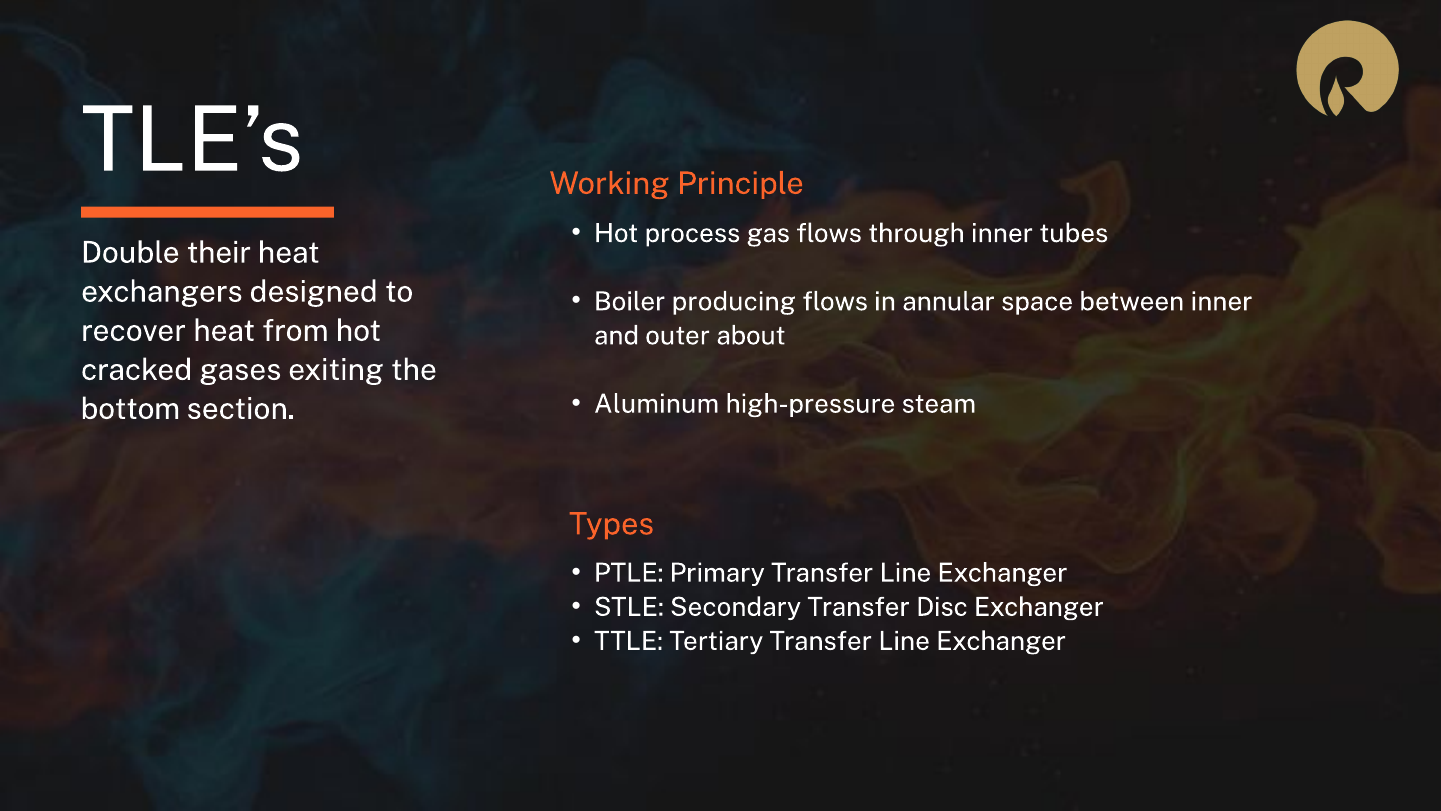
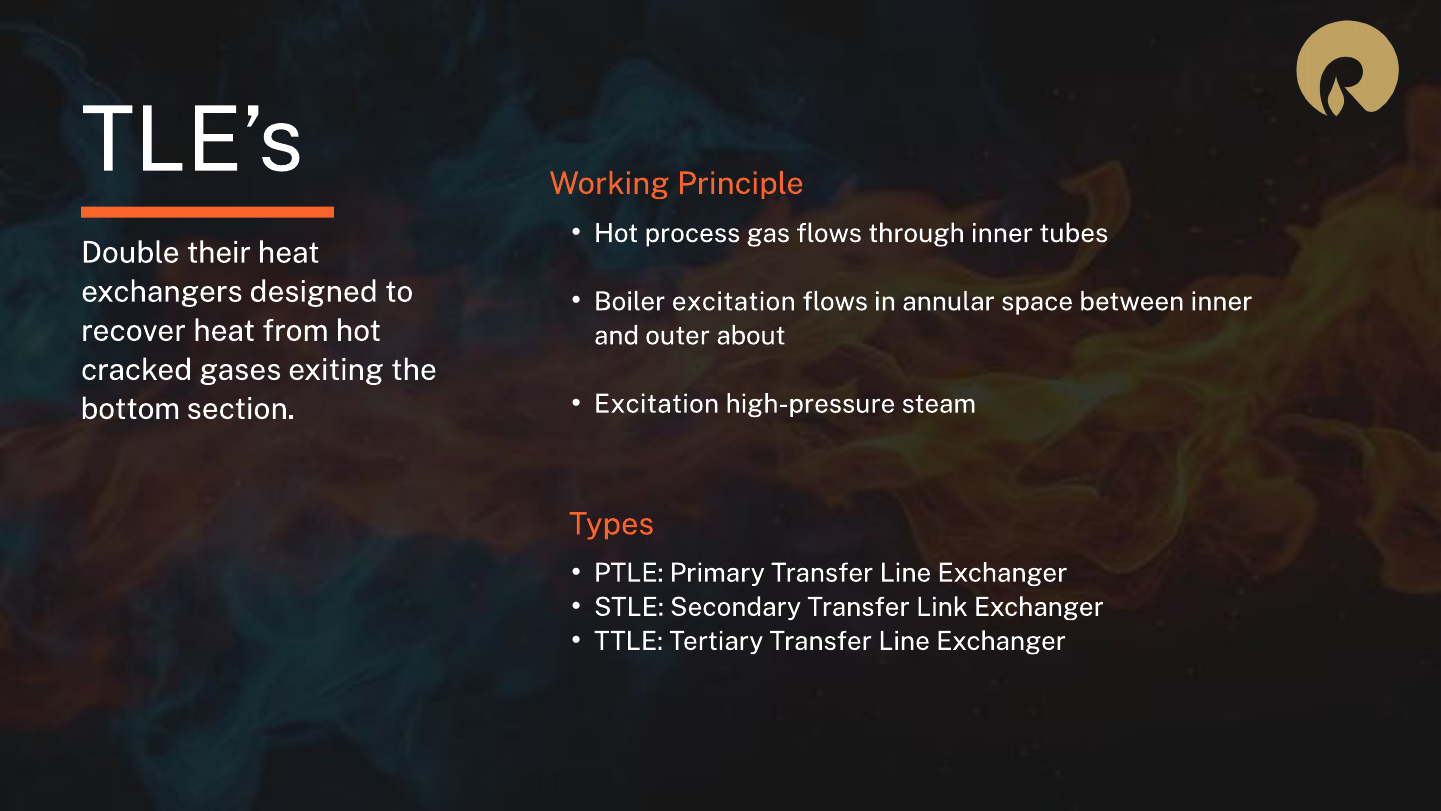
Boiler producing: producing -> excitation (734, 301)
Aluminum: Aluminum -> Excitation (657, 404)
Disc: Disc -> Link (942, 607)
